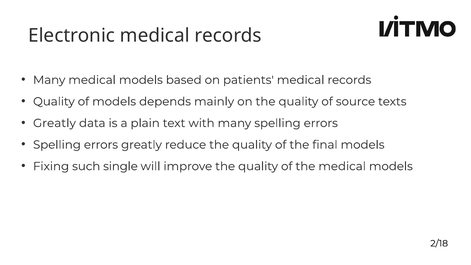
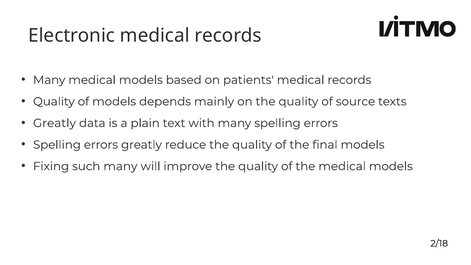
such single: single -> many (120, 166)
